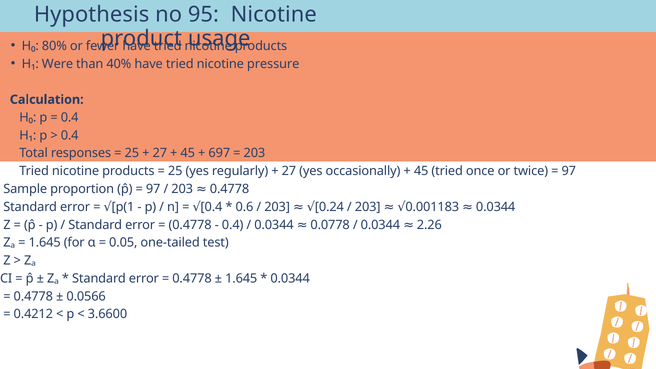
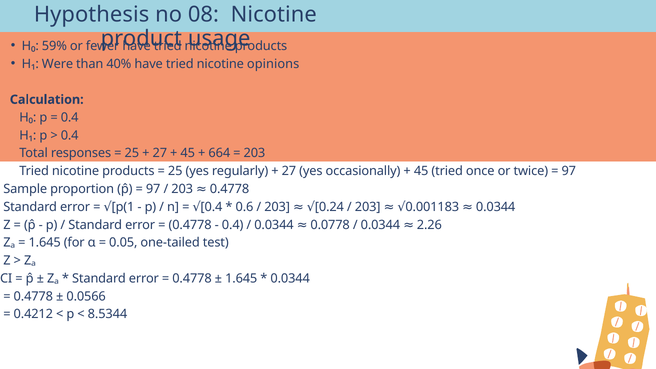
95: 95 -> 08 (203, 15)
80%: 80% -> 59% (54, 46)
pressure: pressure -> opinions (273, 64)
697: 697 -> 664 (219, 153)
3.6600: 3.6600 -> 8.5344 (107, 314)
